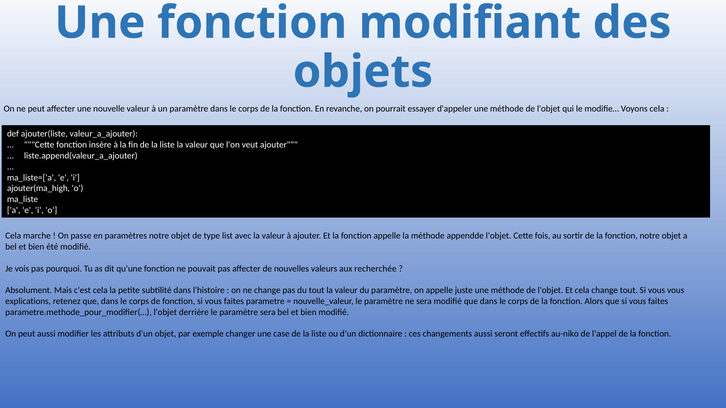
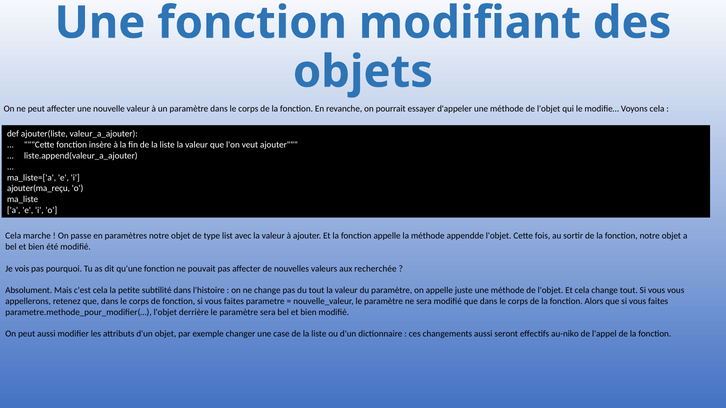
ajouter(ma_high: ajouter(ma_high -> ajouter(ma_reçu (38, 189)
explications: explications -> appellerons (28, 302)
